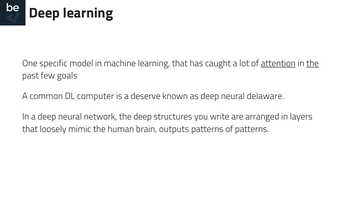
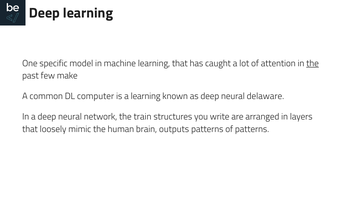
attention underline: present -> none (278, 63)
goals: goals -> make (67, 76)
a deserve: deserve -> learning (146, 97)
the deep: deep -> train (143, 117)
